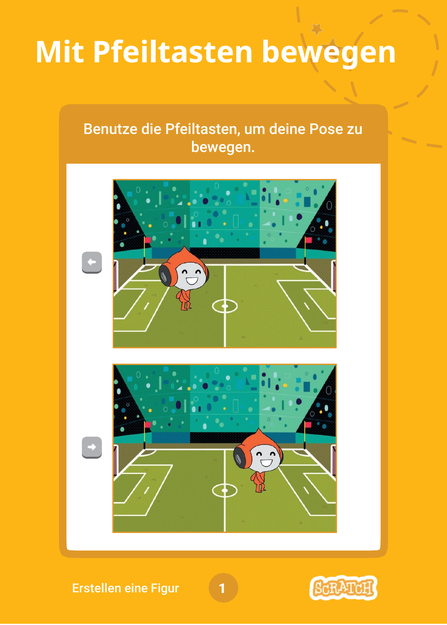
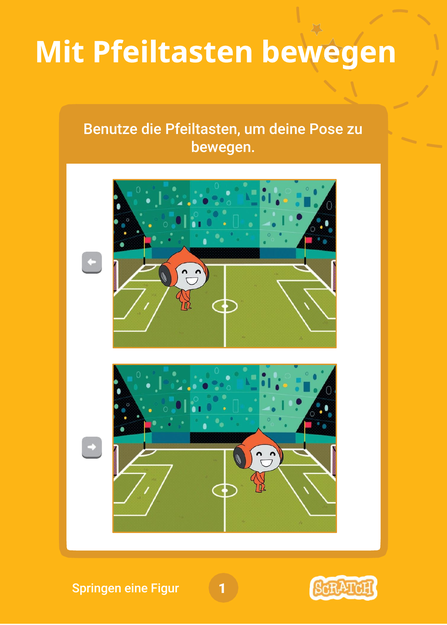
Erstellen: Erstellen -> Springen (97, 589)
